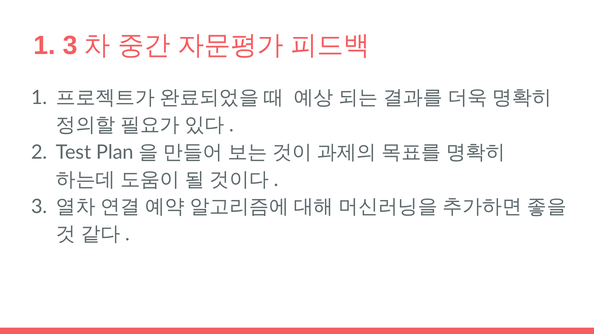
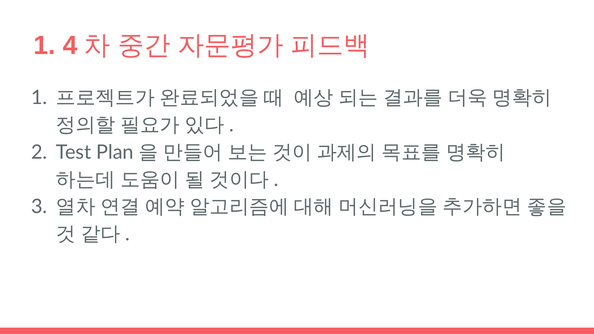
1 3: 3 -> 4 (70, 46)
